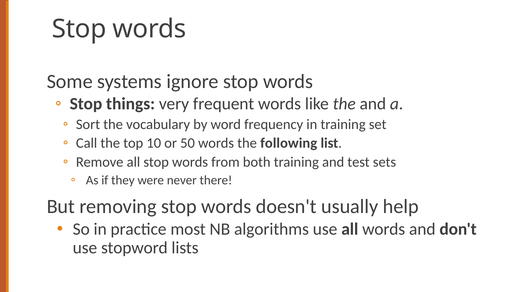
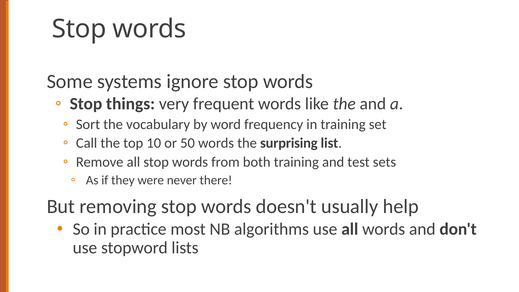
following: following -> surprising (289, 143)
